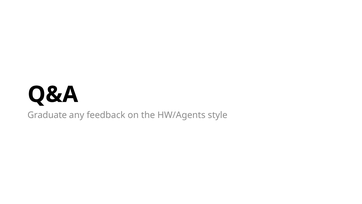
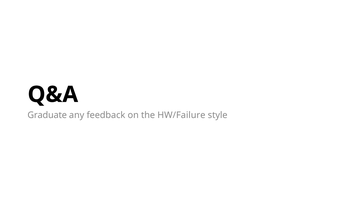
HW/Agents: HW/Agents -> HW/Failure (181, 115)
